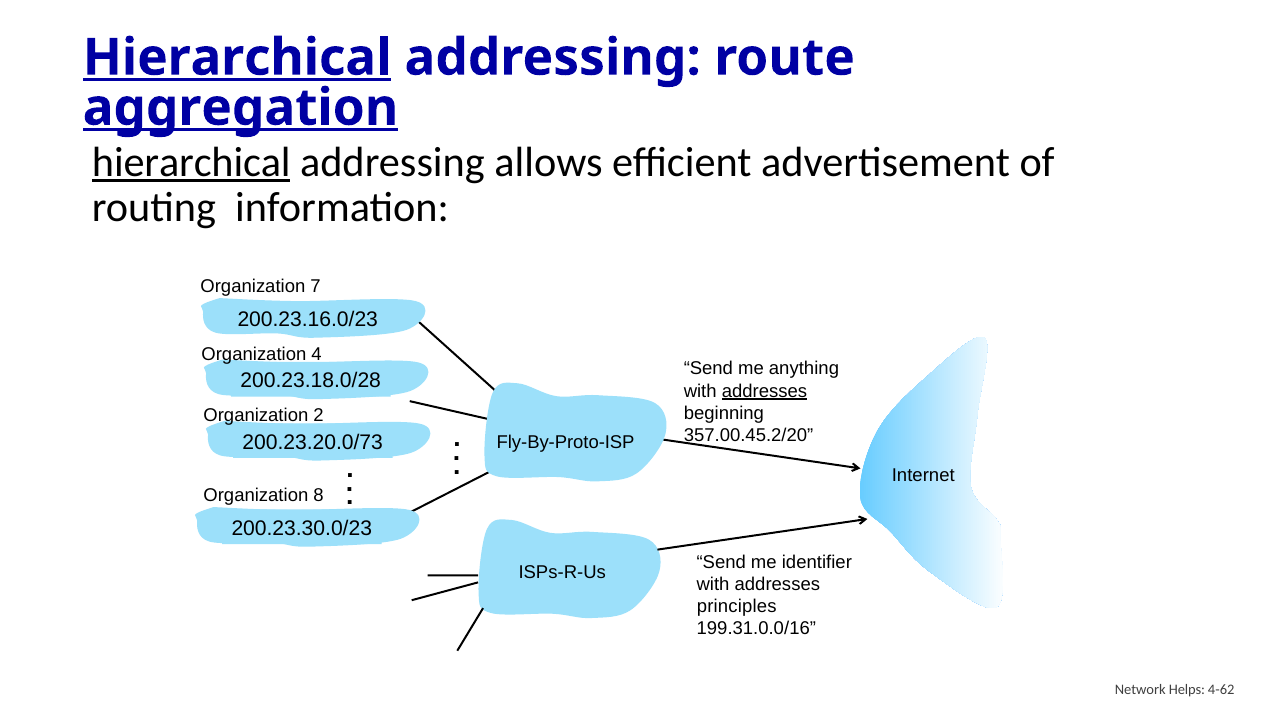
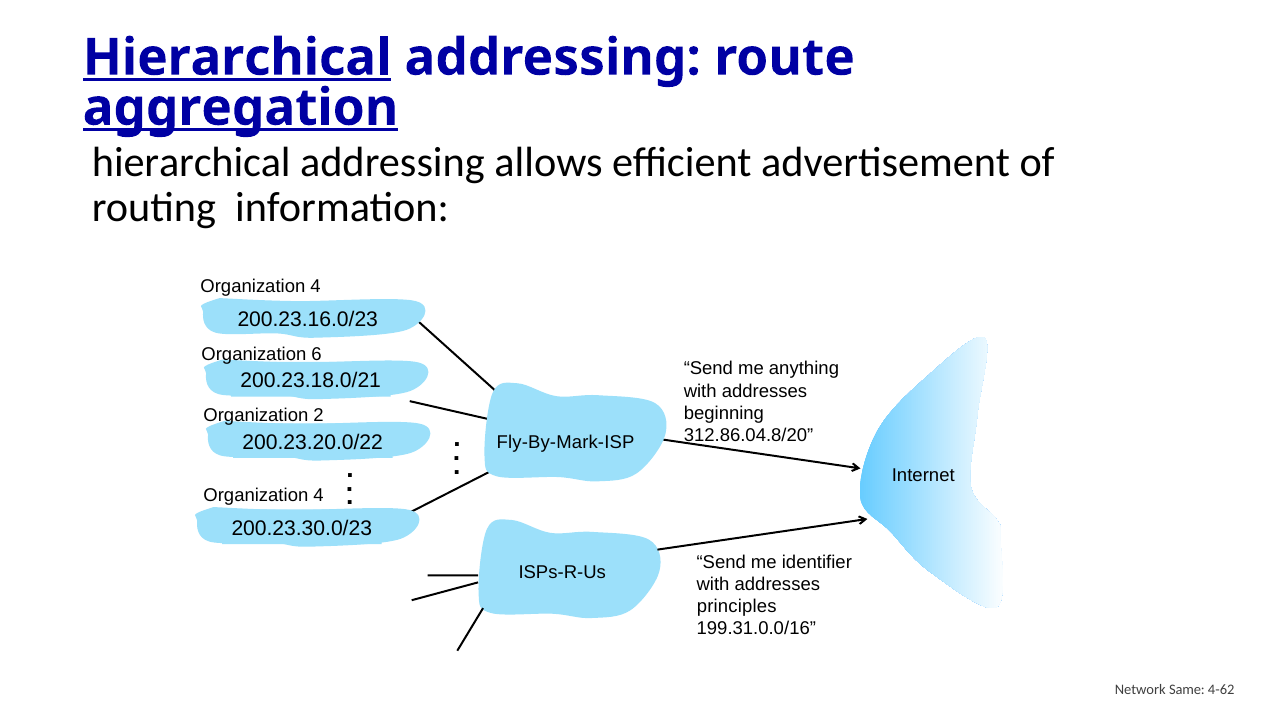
hierarchical underline: present -> none (191, 162)
7: 7 -> 4 (316, 287)
4: 4 -> 6 (317, 354)
200.23.18.0/28: 200.23.18.0/28 -> 200.23.18.0/21 (311, 381)
addresses underline: present -> none (764, 391)
357.00.45.2/20: 357.00.45.2/20 -> 312.86.04.8/20 (749, 436)
200.23.20.0/73: 200.23.20.0/73 -> 200.23.20.0/22 (313, 442)
Fly-By-Proto-ISP: Fly-By-Proto-ISP -> Fly-By-Mark-ISP (566, 442)
8: 8 -> 4 (319, 496)
Helps: Helps -> Same (1187, 690)
